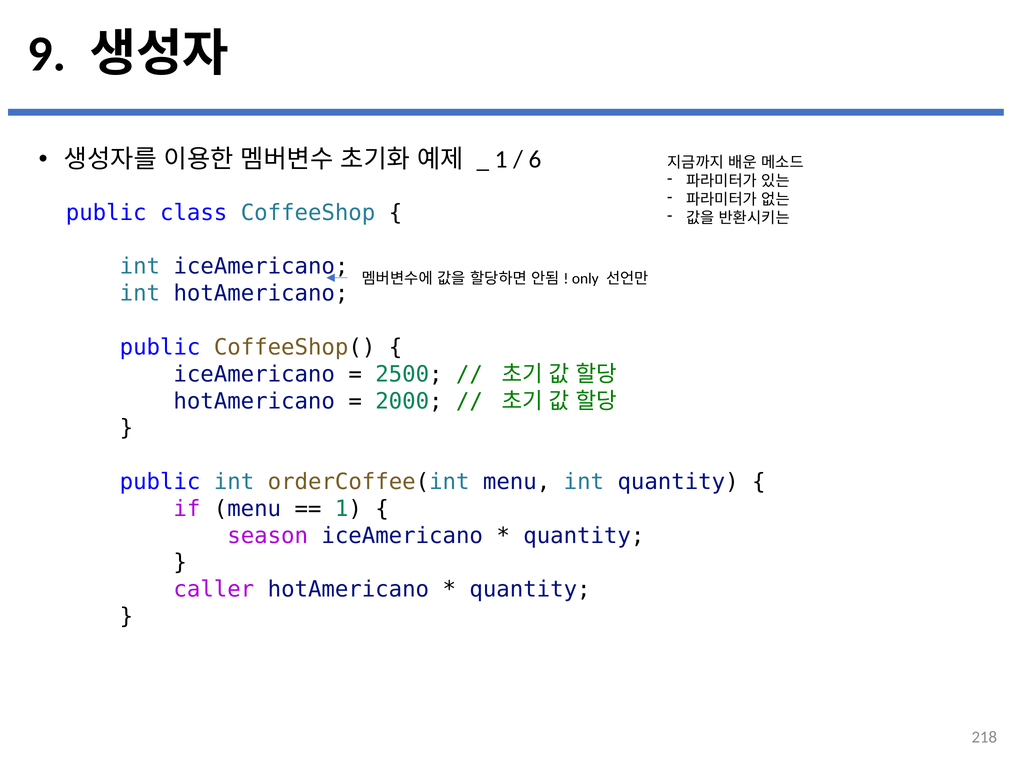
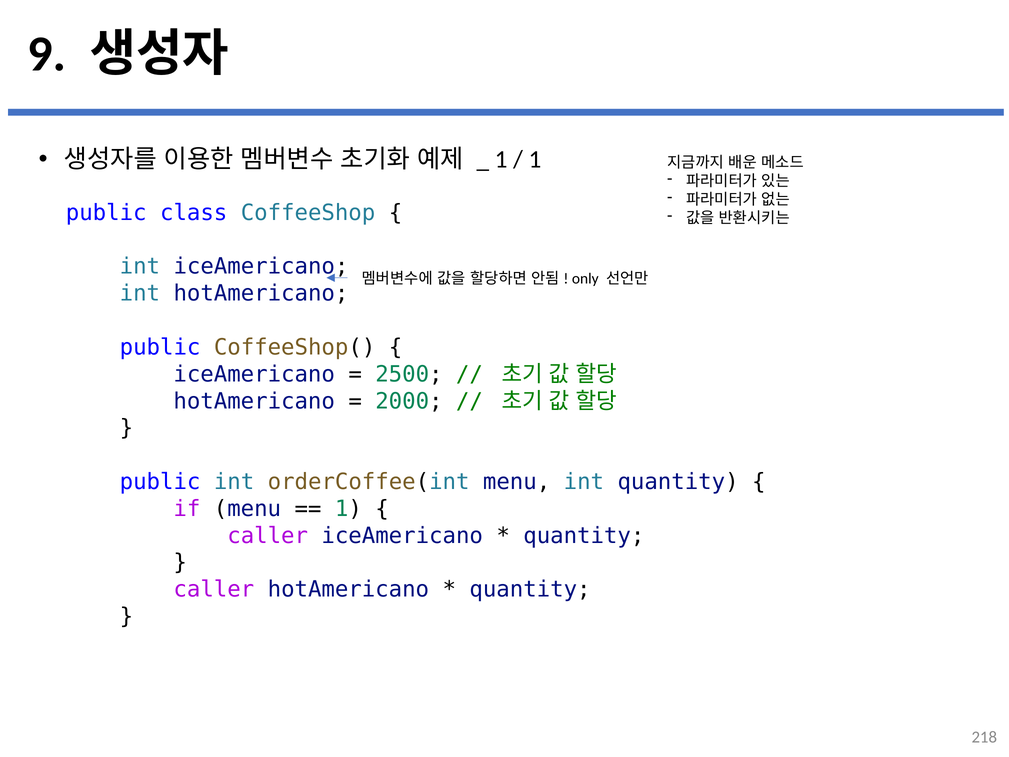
6: 6 -> 1 (535, 160)
season: season -> caller (268, 535)
